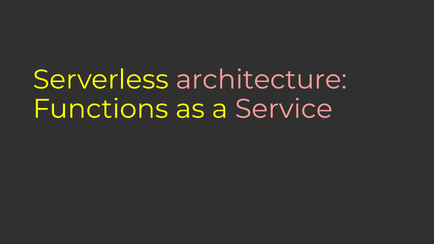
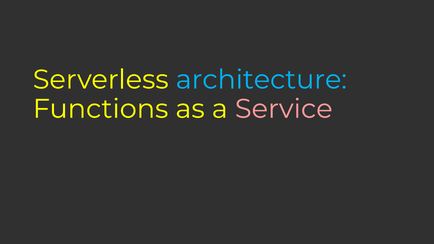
architecture colour: pink -> light blue (261, 80)
